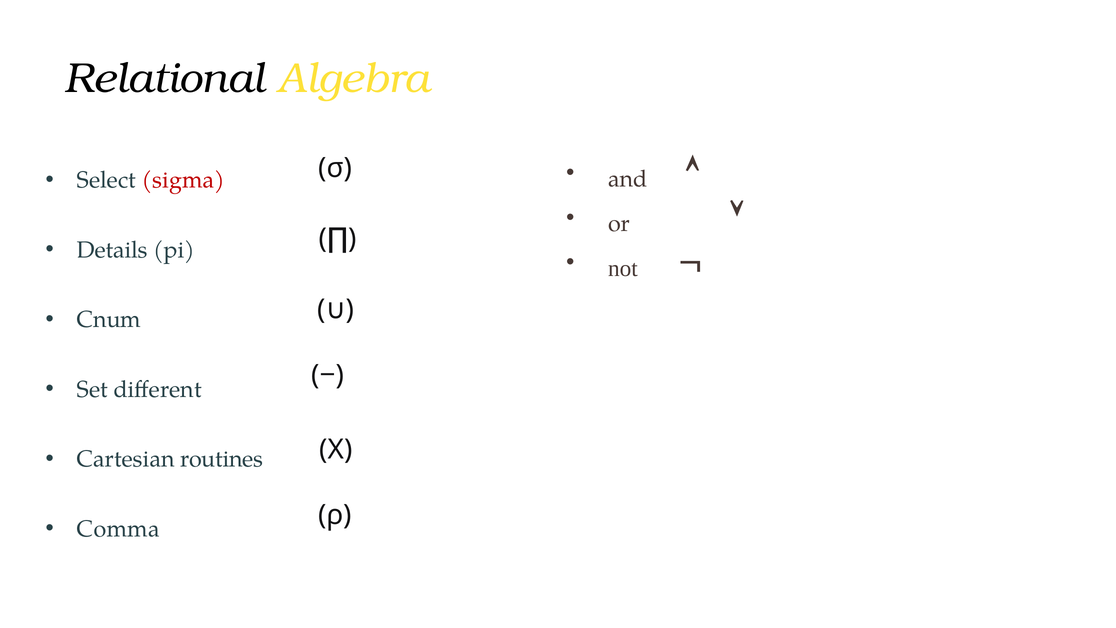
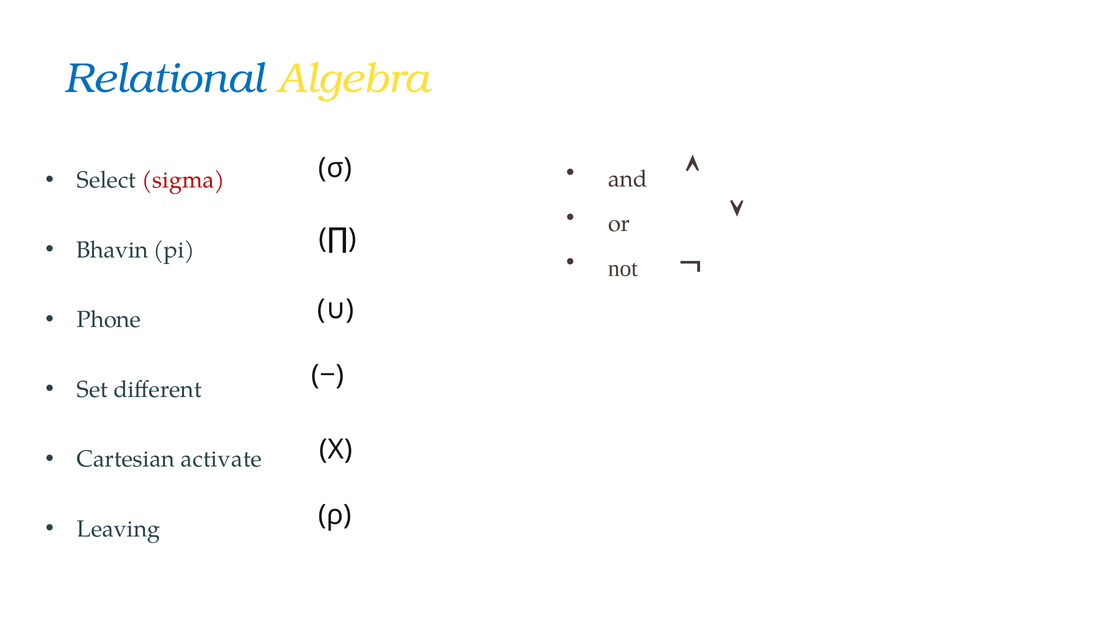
Relational colour: black -> blue (164, 78)
Details: Details -> Bhavin (112, 250)
Cnum: Cnum -> Phone (109, 320)
routines: routines -> activate (221, 459)
Comma: Comma -> Leaving (118, 529)
